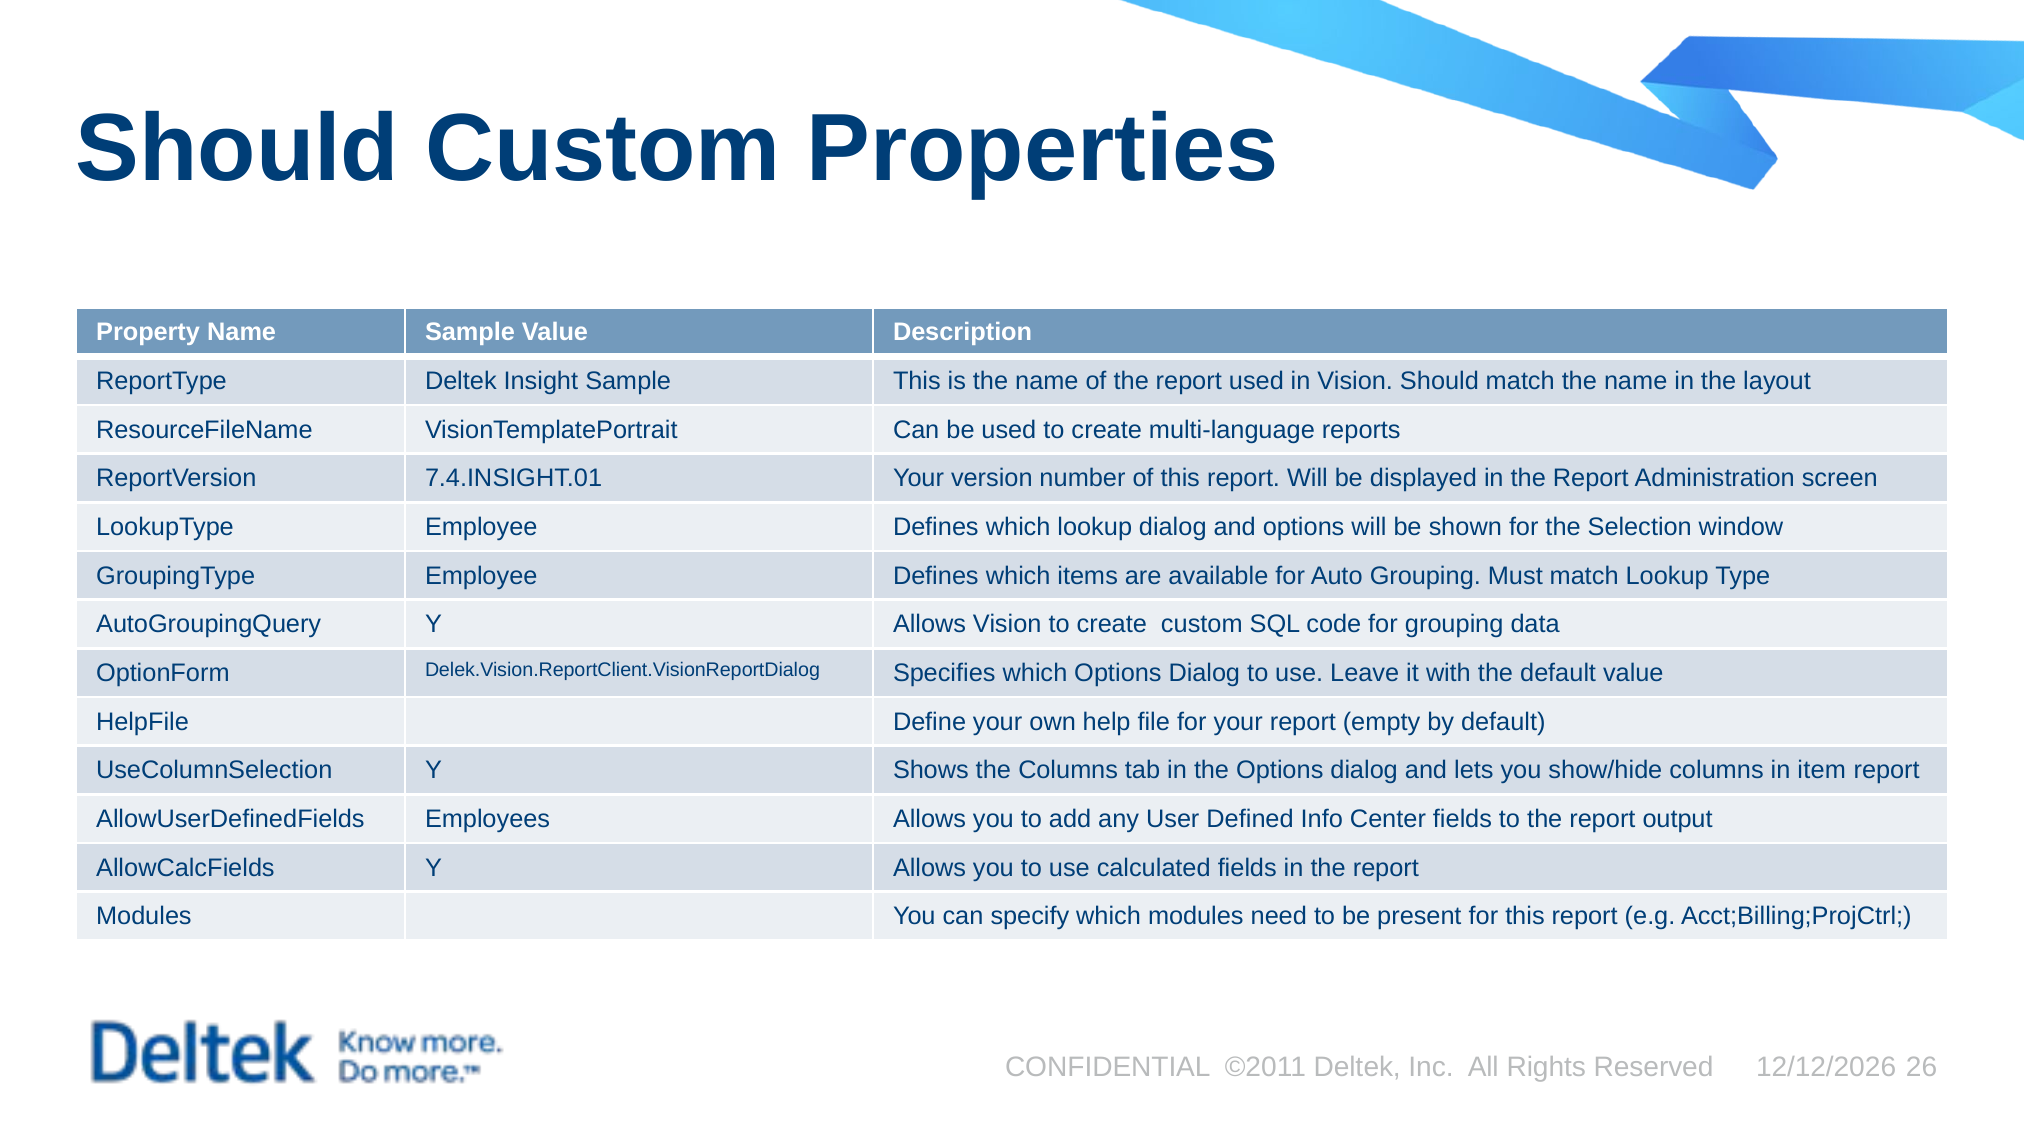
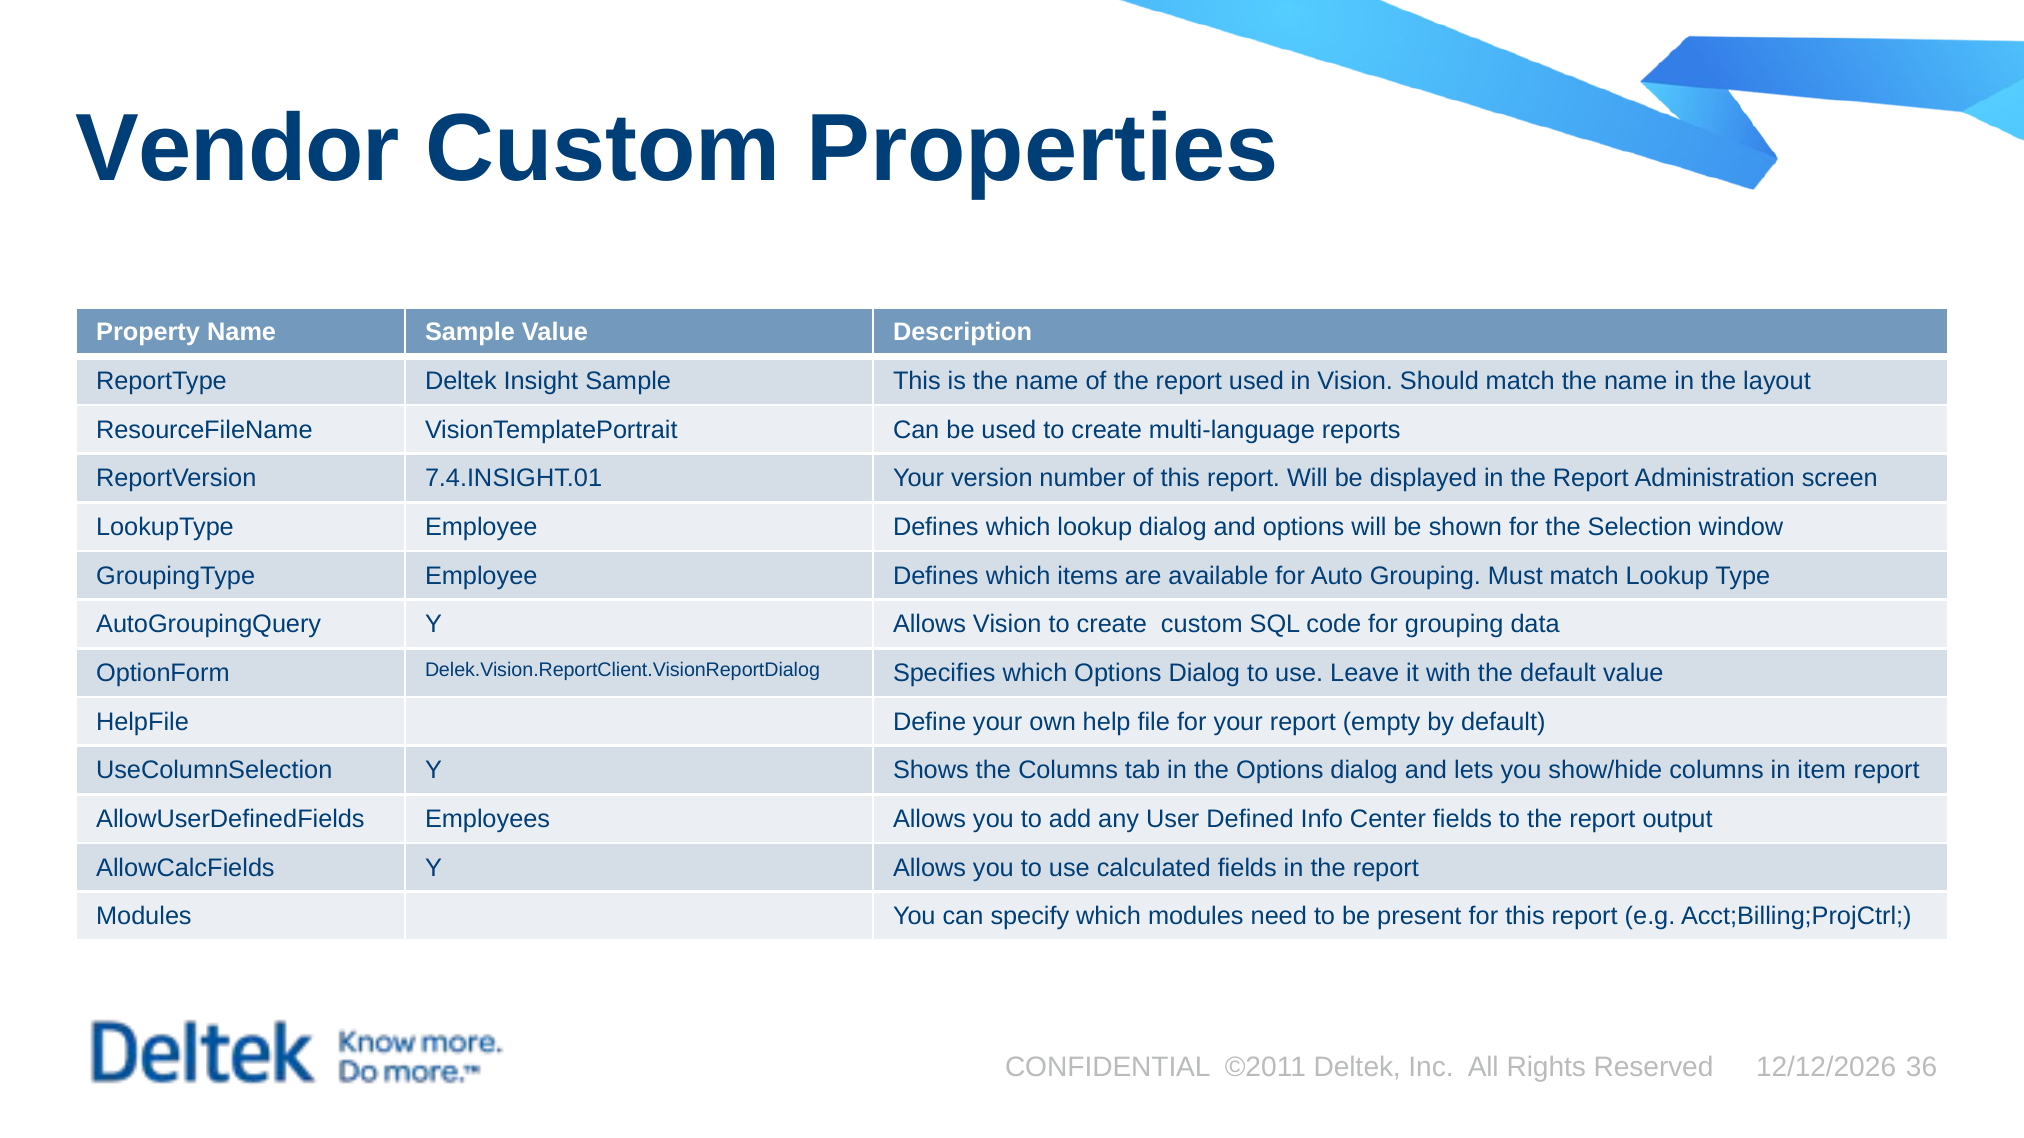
Should: Should -> Vendor (238, 149)
26: 26 -> 36 (1922, 1068)
